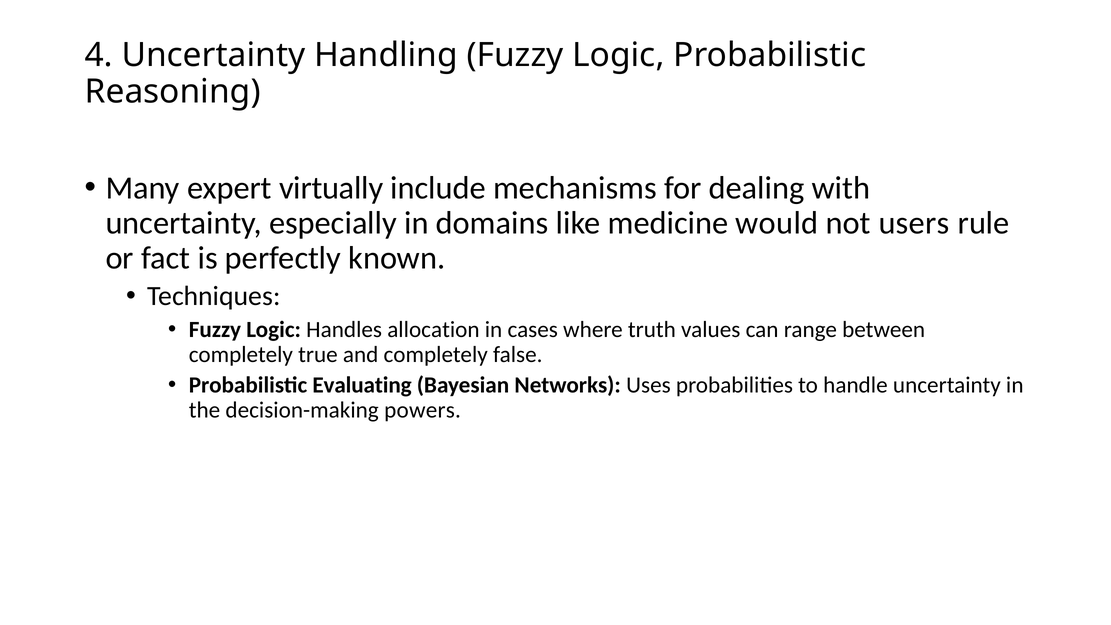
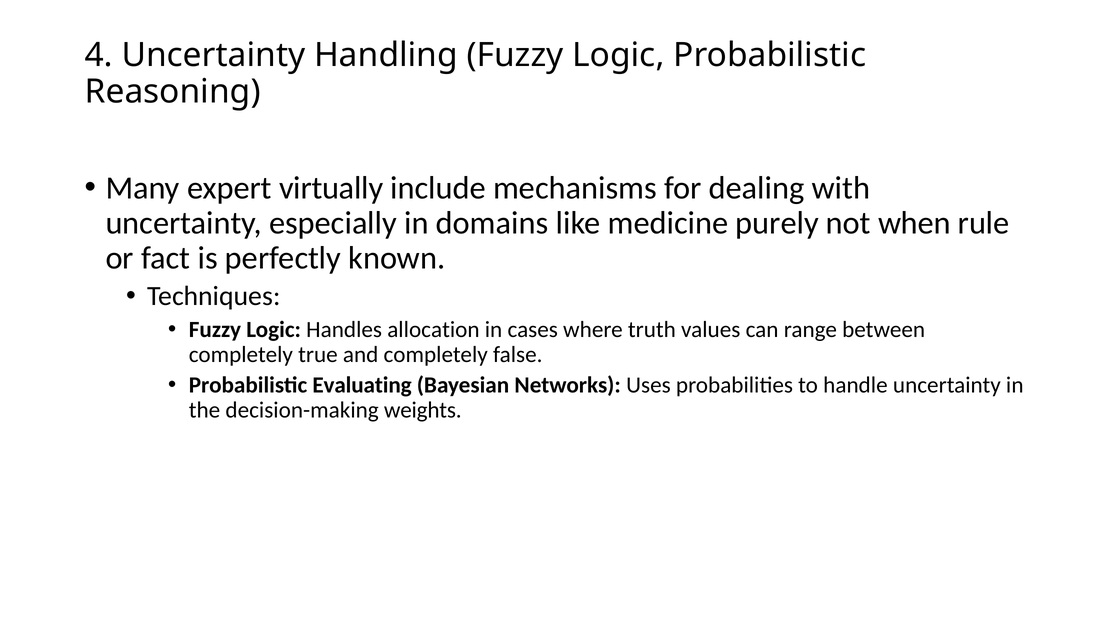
would: would -> purely (777, 223)
users: users -> when (914, 223)
powers: powers -> weights (423, 410)
